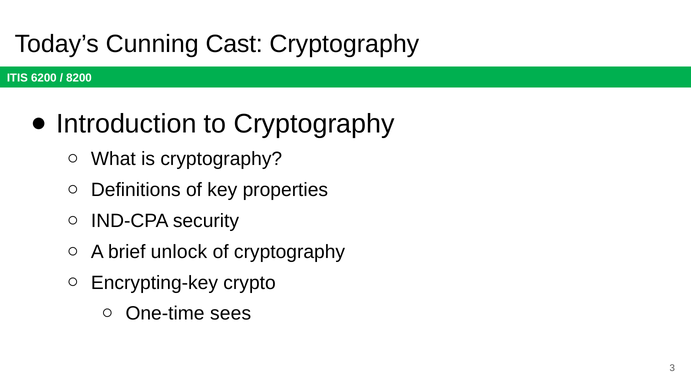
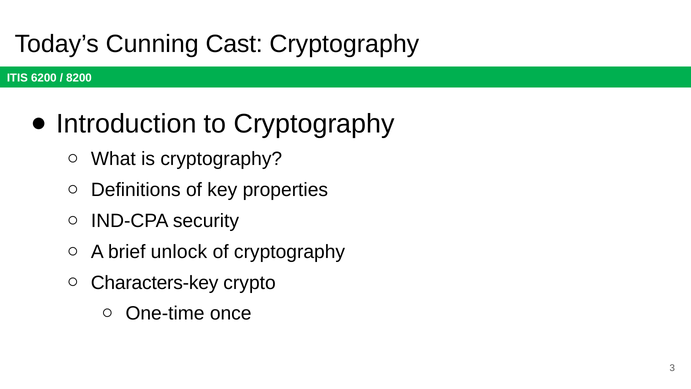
Encrypting-key: Encrypting-key -> Characters-key (155, 282)
sees: sees -> once (231, 313)
